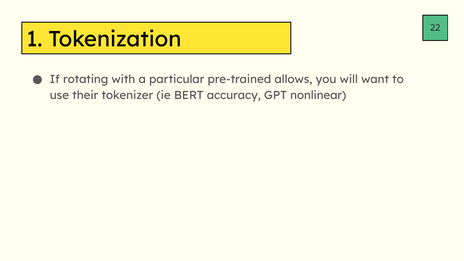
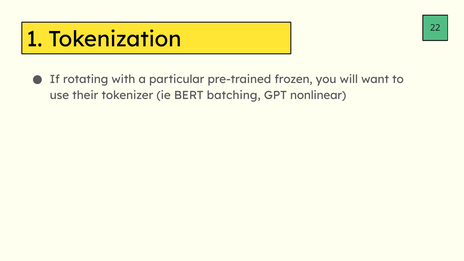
allows: allows -> frozen (293, 79)
accuracy: accuracy -> batching (234, 95)
